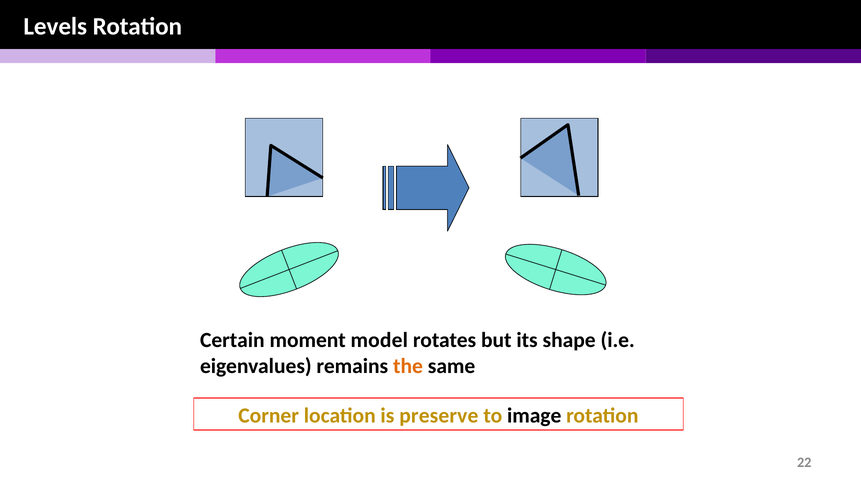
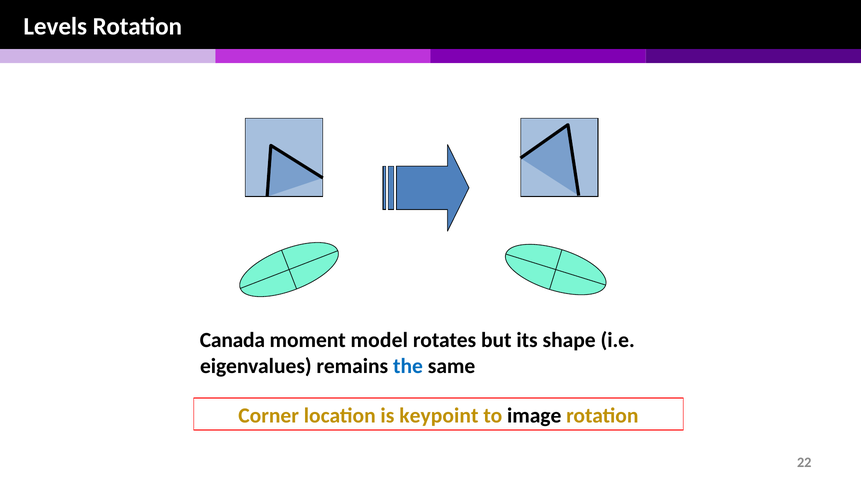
Certain: Certain -> Canada (232, 340)
the colour: orange -> blue (408, 366)
preserve: preserve -> keypoint (439, 416)
